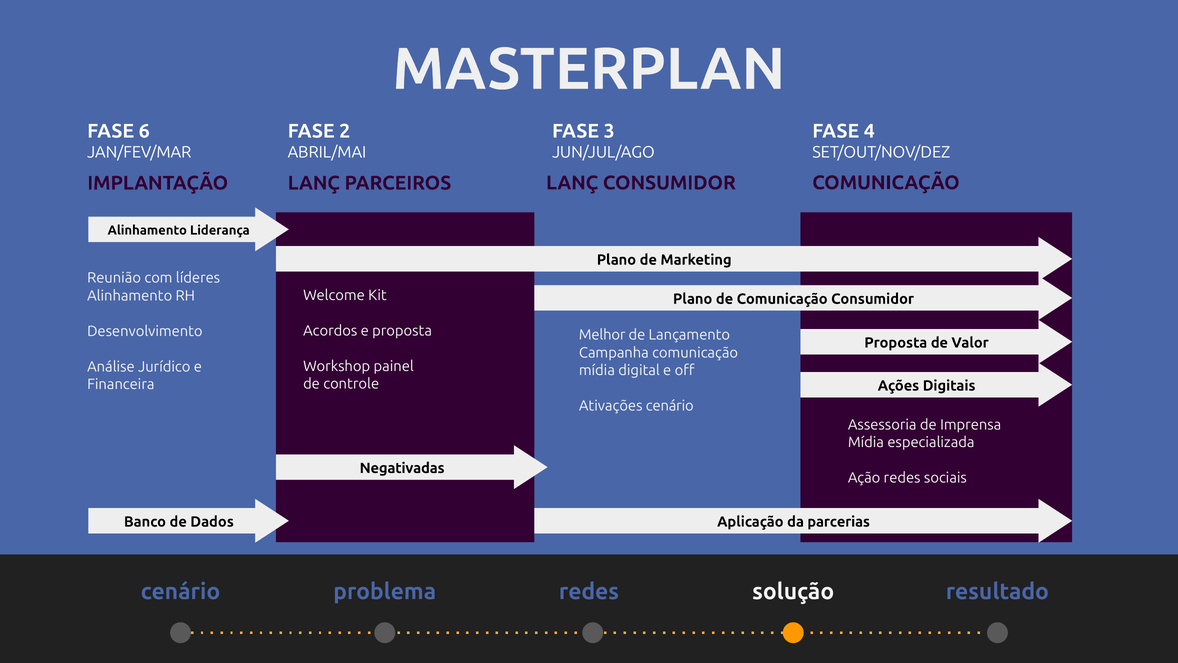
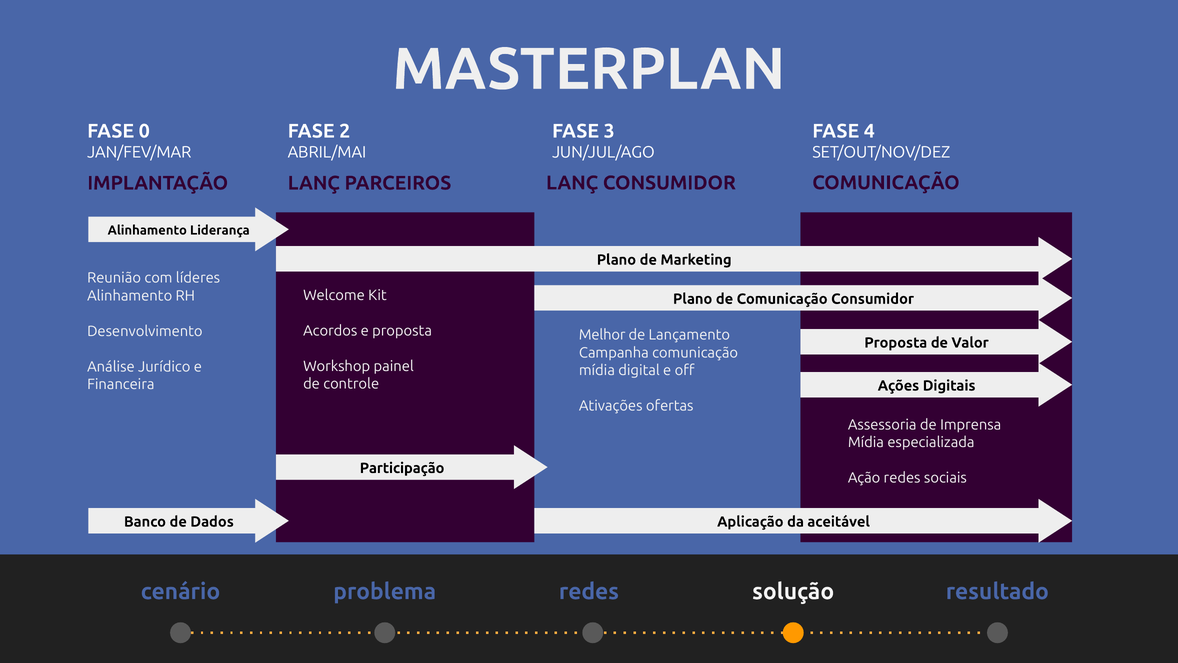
6: 6 -> 0 (144, 131)
Ativações cenário: cenário -> ofertas (670, 406)
Negativadas: Negativadas -> Participação (402, 468)
parcerias: parcerias -> aceitável (839, 521)
